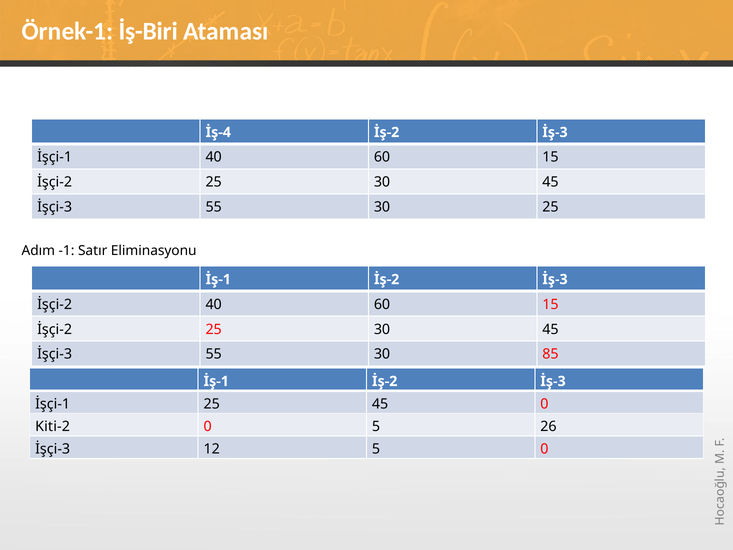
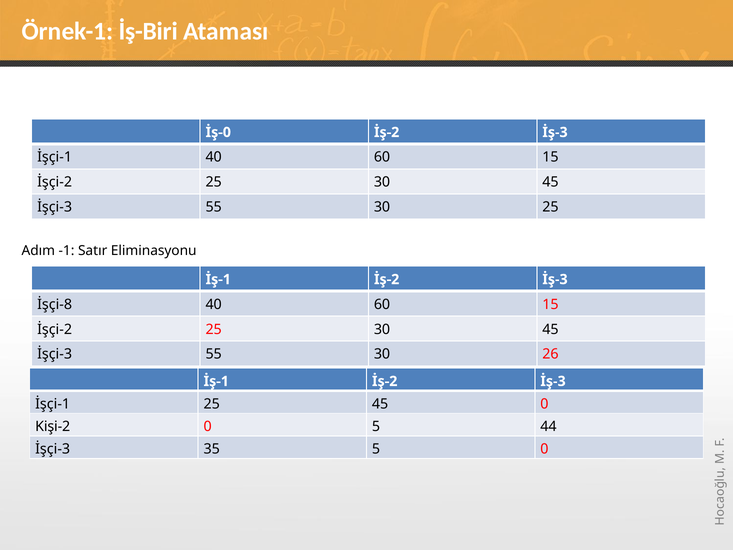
İş-4: İş-4 -> İş-0 (218, 132)
İşçi-2: İşçi-2 -> İşçi-8 (55, 304)
85: 85 -> 26 (550, 354)
Kiti-2: Kiti-2 -> Kişi-2 (53, 426)
26: 26 -> 44 (549, 426)
12: 12 -> 35 (212, 449)
